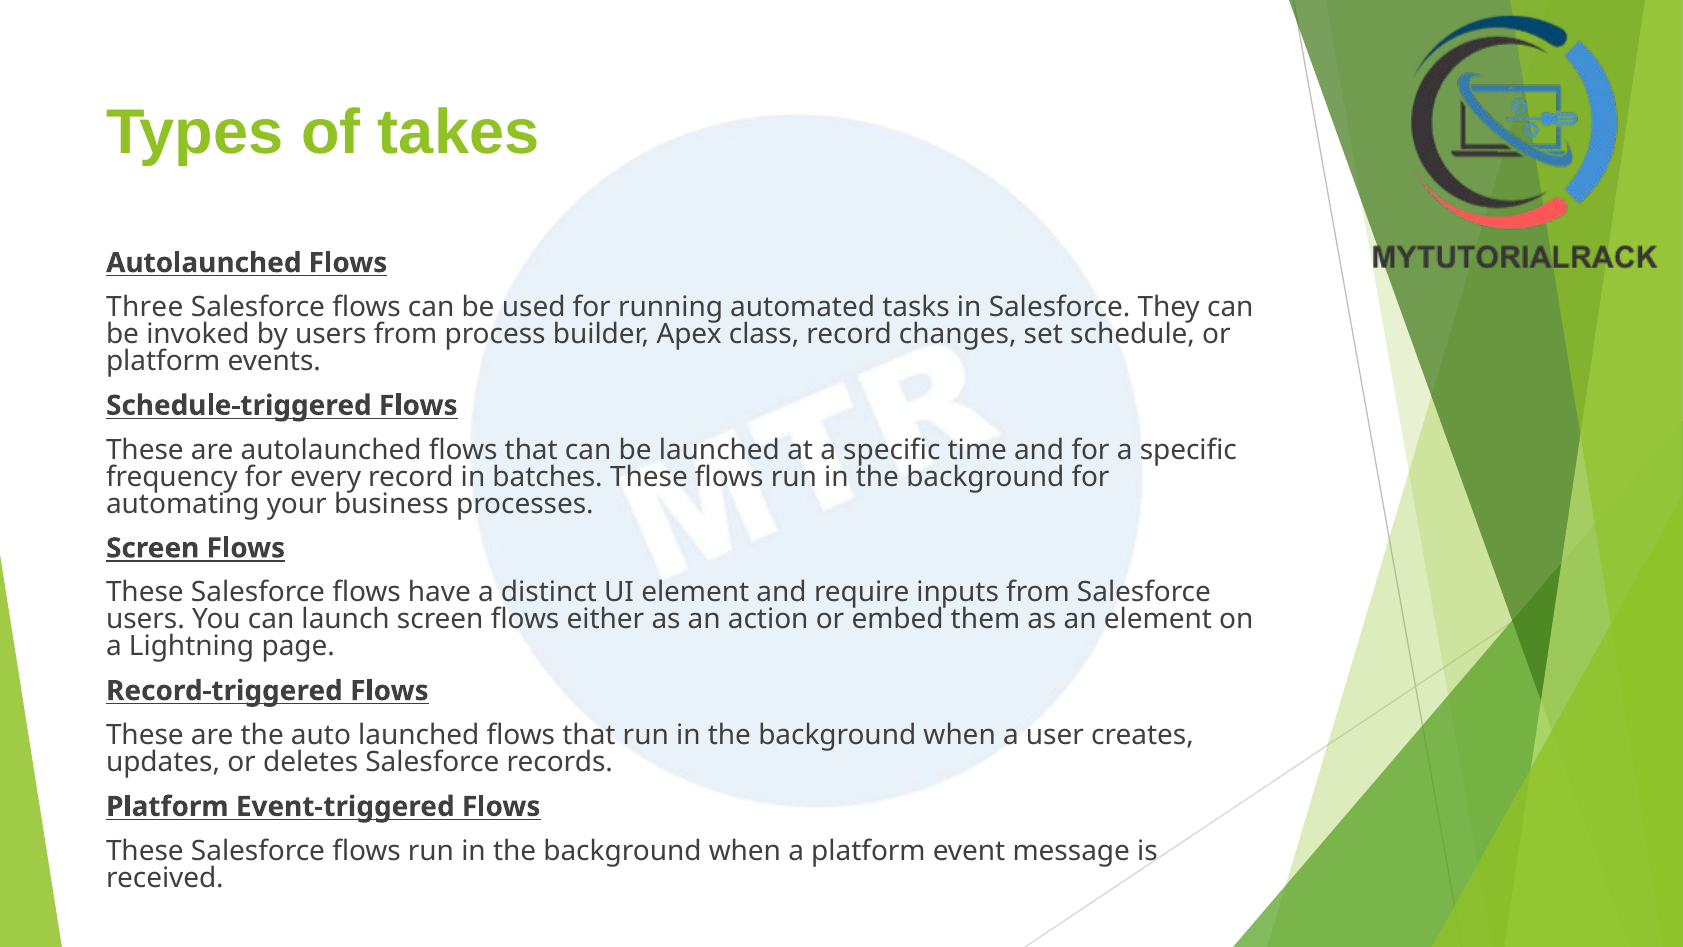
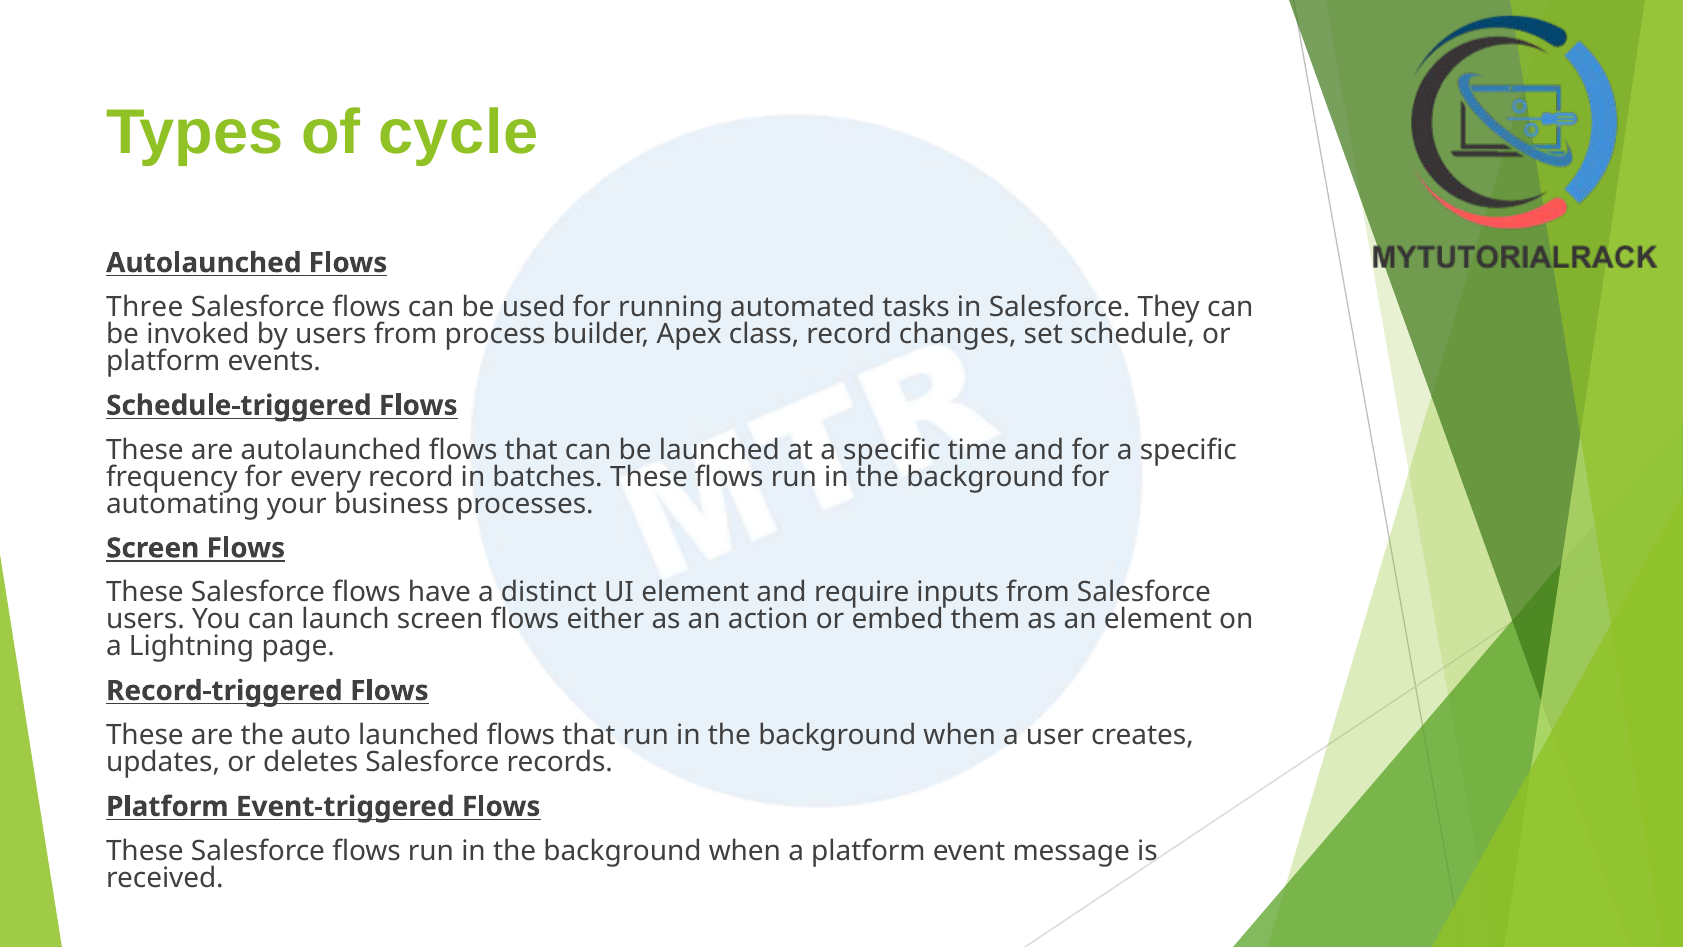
takes: takes -> cycle (458, 133)
